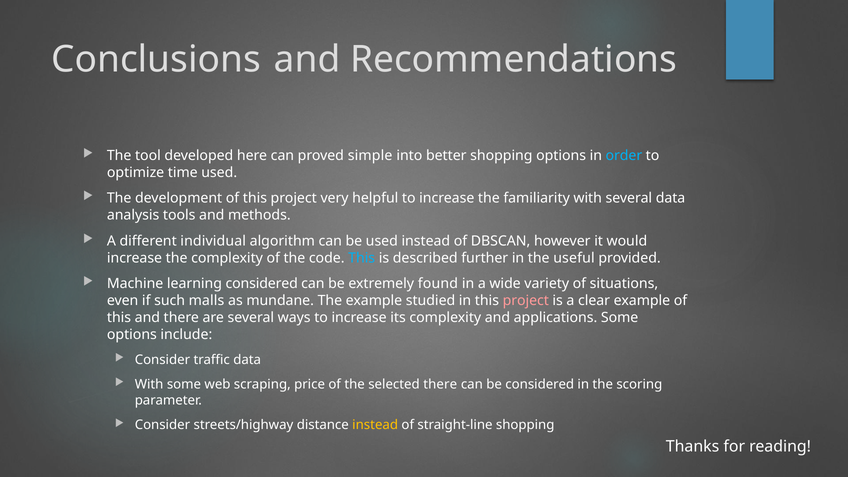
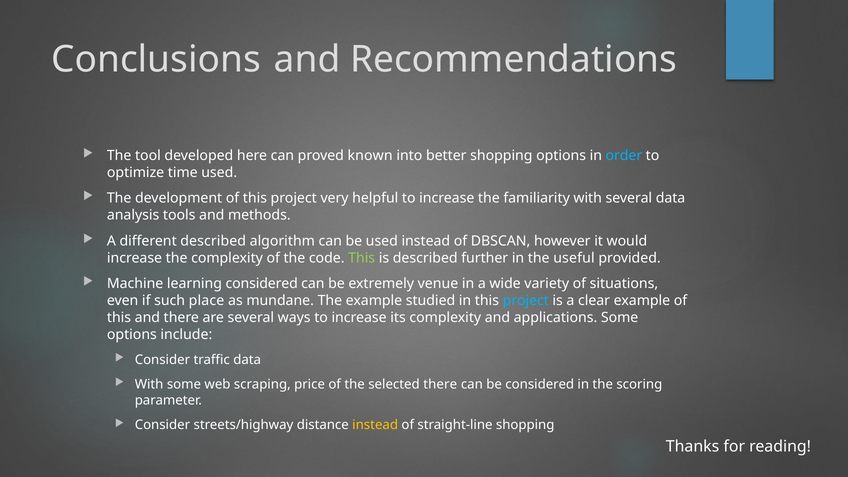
simple: simple -> known (370, 155)
different individual: individual -> described (213, 241)
This colour: light blue -> light green (362, 258)
found: found -> venue (438, 284)
malls: malls -> place (207, 301)
project colour: pink -> light blue (526, 301)
